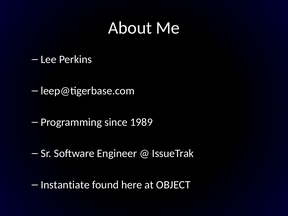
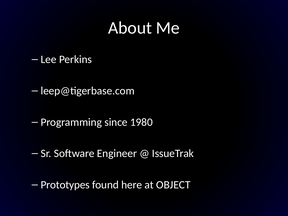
1989: 1989 -> 1980 (141, 122)
Instantiate: Instantiate -> Prototypes (65, 185)
